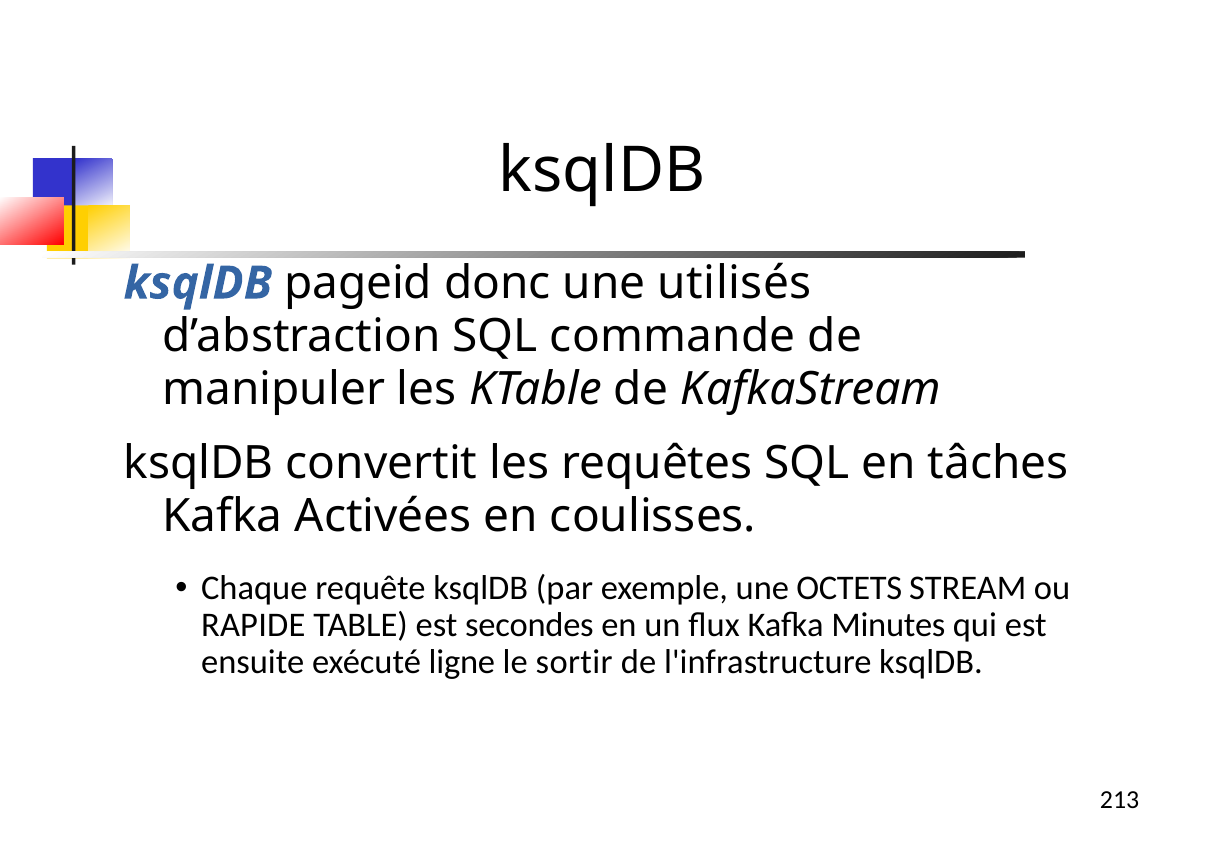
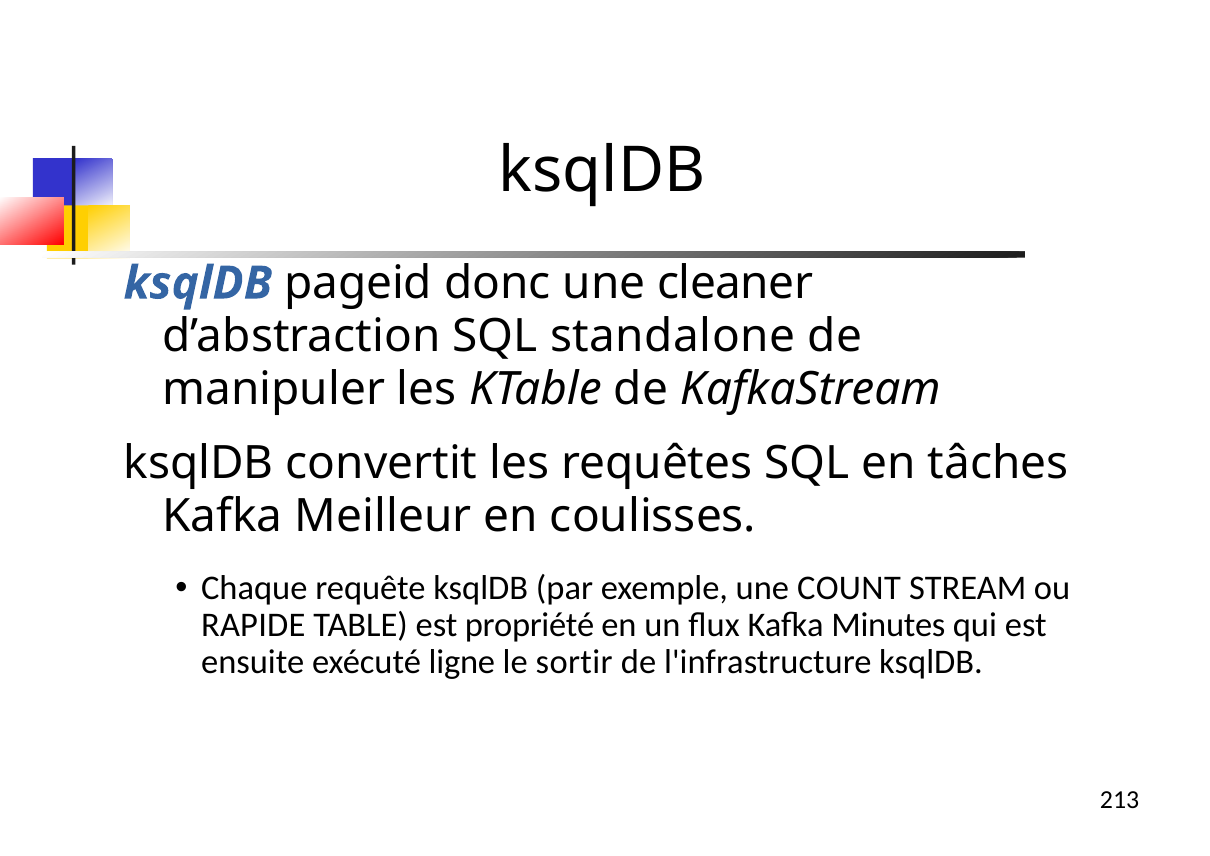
utilisés: utilisés -> cleaner (735, 283)
commande: commande -> standalone (673, 336)
Activées: Activées -> Meilleur (383, 516)
OCTETS: OCTETS -> COUNT (849, 588)
secondes: secondes -> propriété (529, 625)
